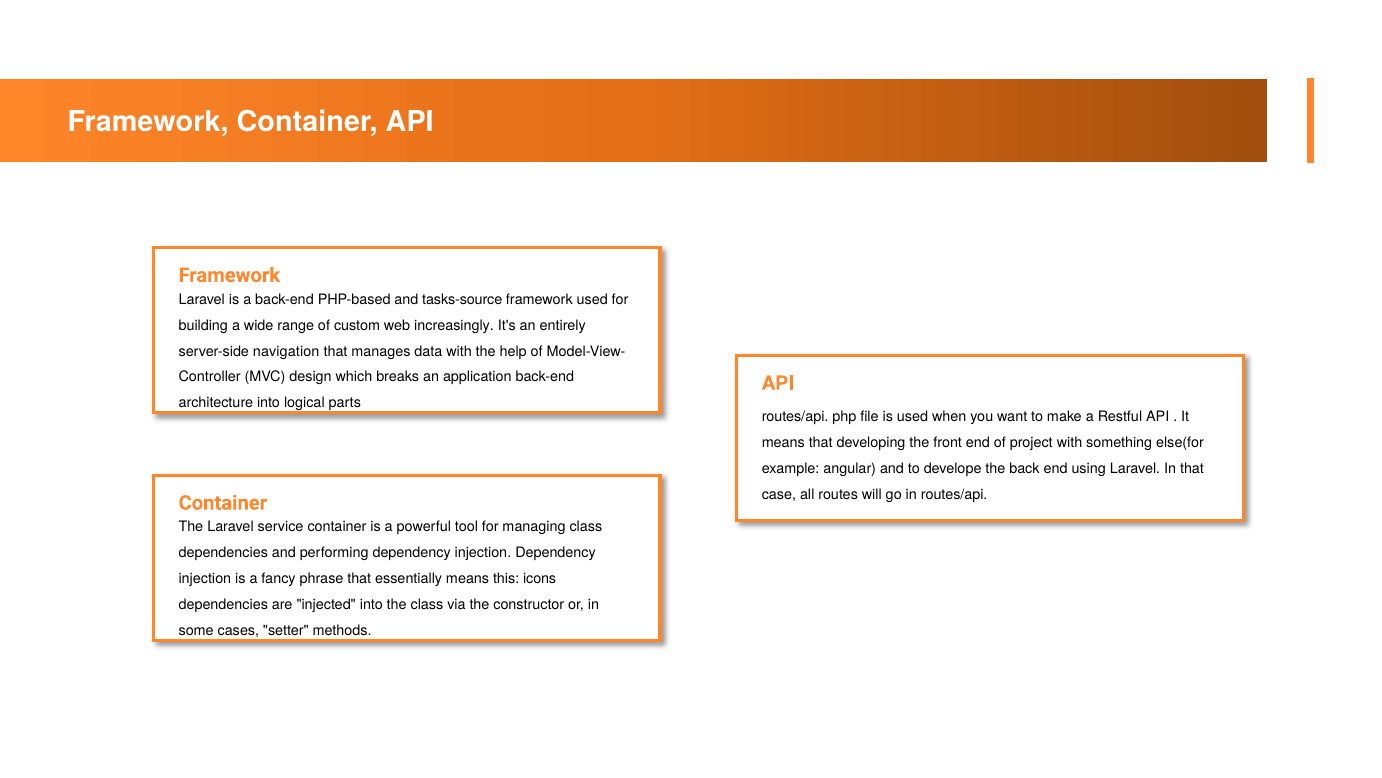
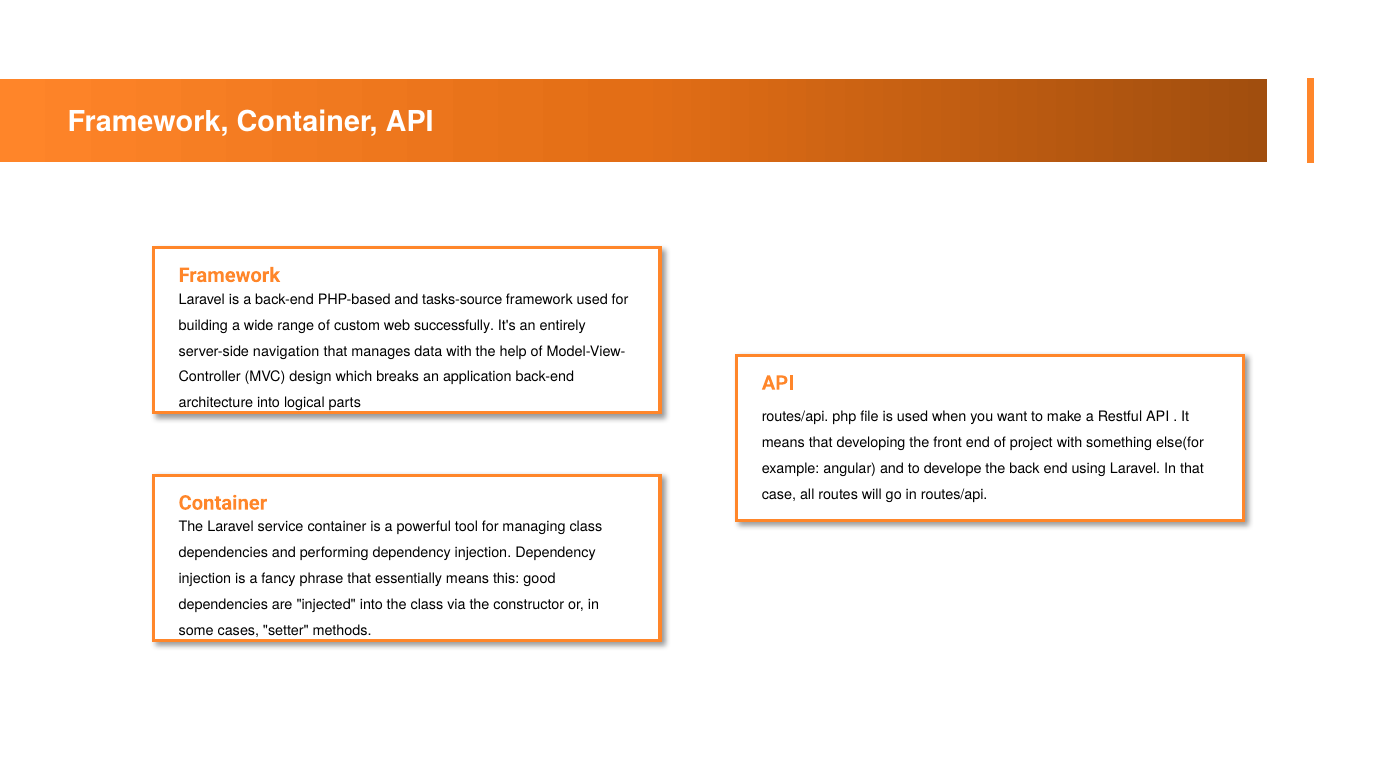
increasingly: increasingly -> successfully (454, 325)
icons: icons -> good (540, 578)
